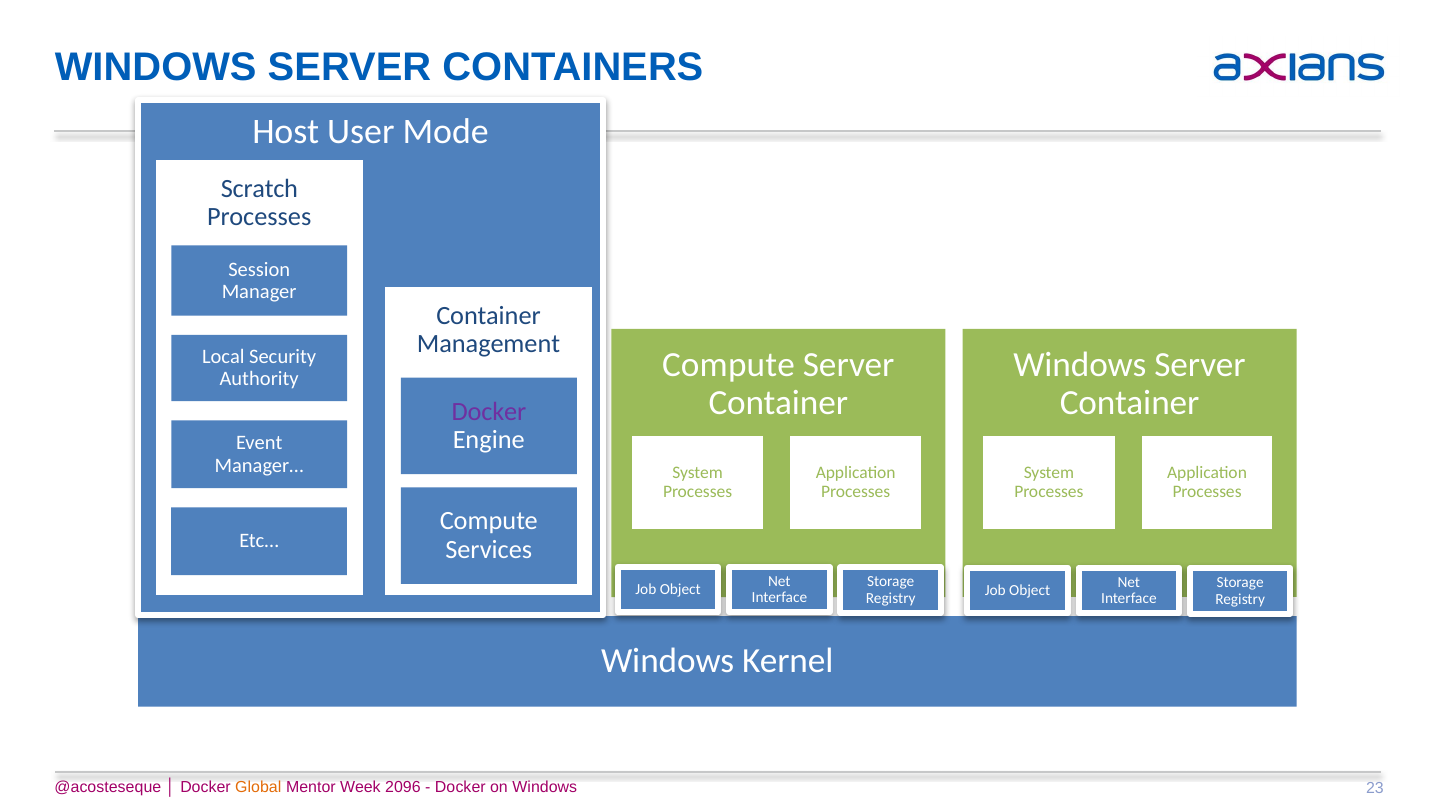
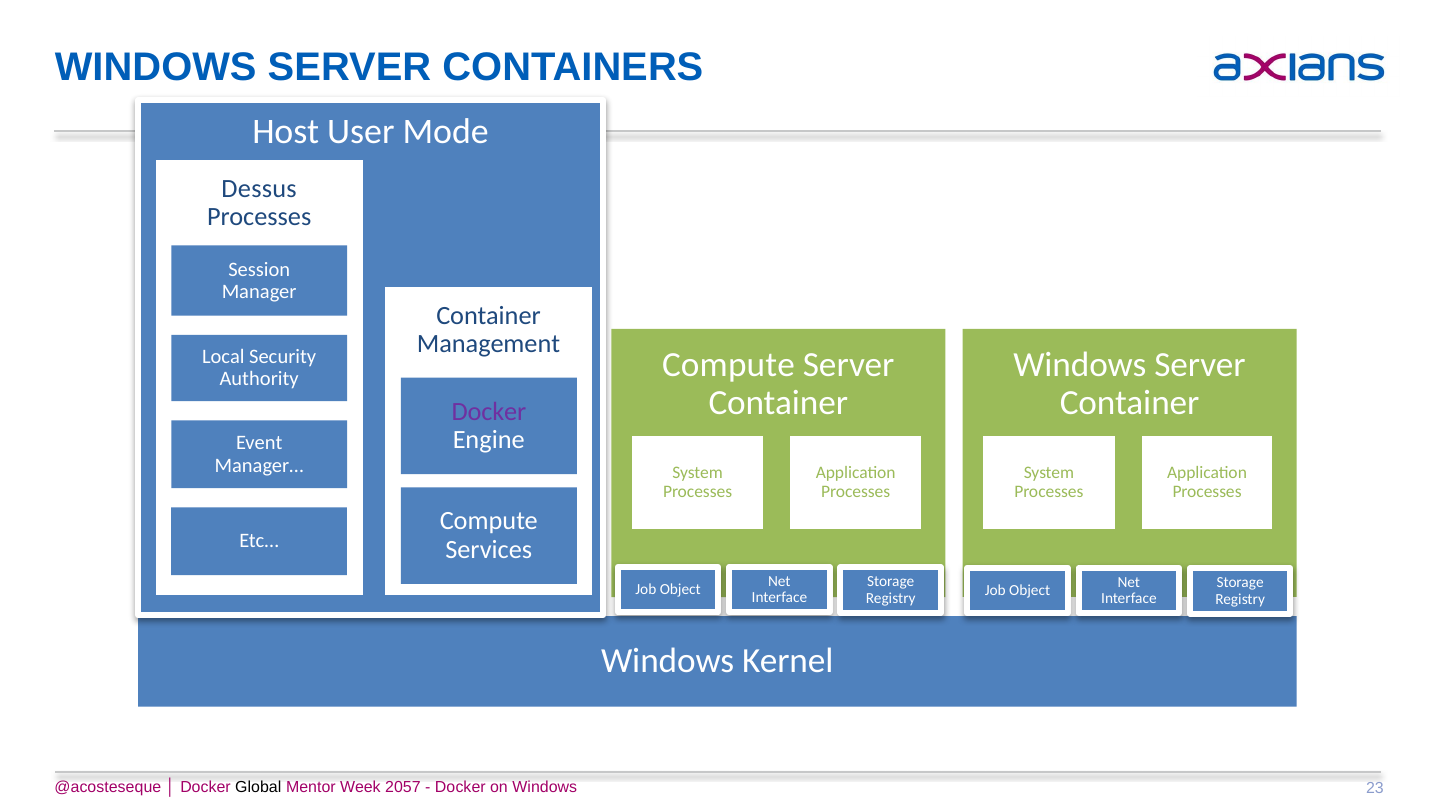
Scratch: Scratch -> Dessus (259, 189)
Global colour: orange -> black (258, 788)
2096: 2096 -> 2057 (403, 788)
